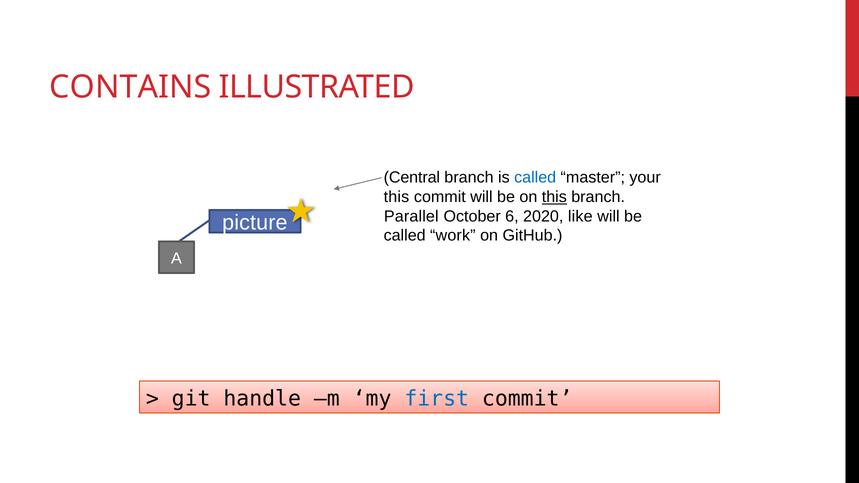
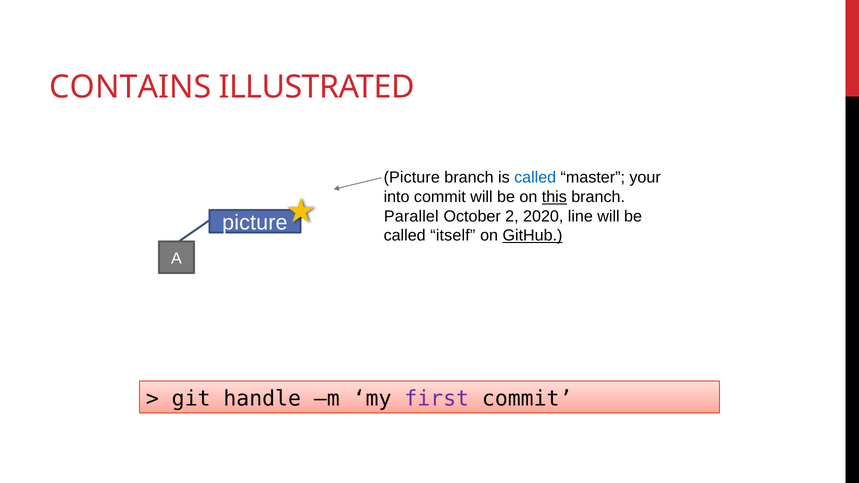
Central: Central -> Picture (412, 178)
this: this -> into (397, 197)
6: 6 -> 2 (512, 216)
like: like -> line (580, 216)
work: work -> itself (453, 236)
GitHub underline: none -> present (532, 236)
first colour: blue -> purple (437, 399)
